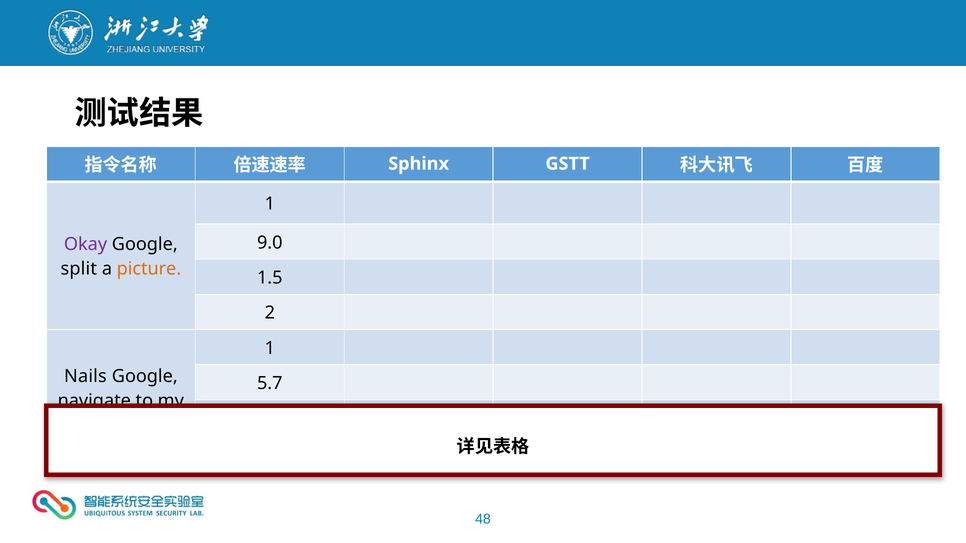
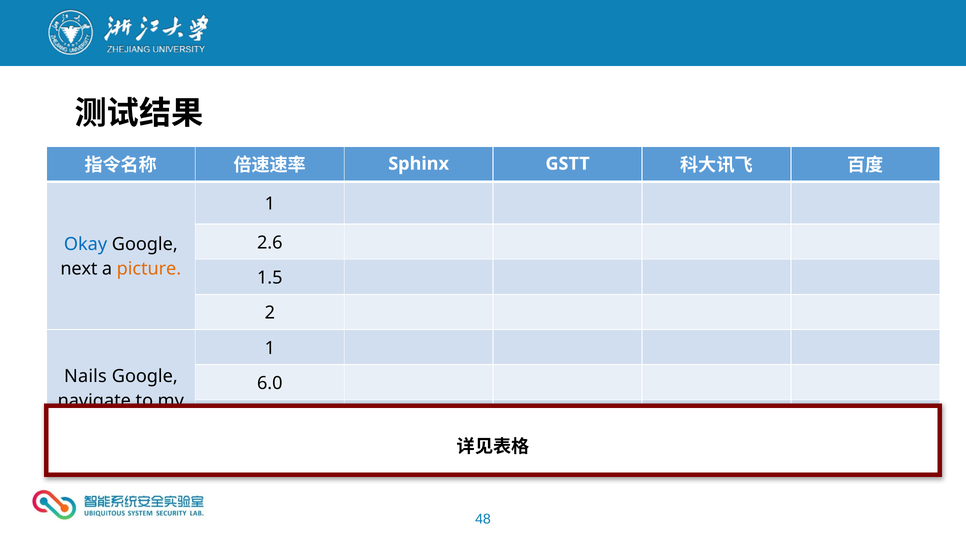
9.0: 9.0 -> 2.6 (270, 243)
Okay colour: purple -> blue (86, 245)
split: split -> next (79, 269)
5.7: 5.7 -> 6.0 (270, 383)
